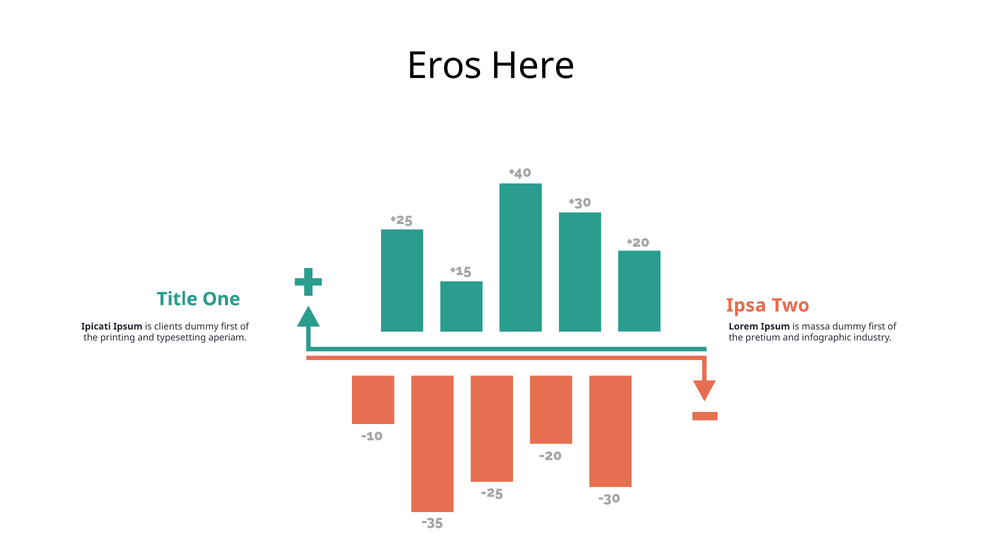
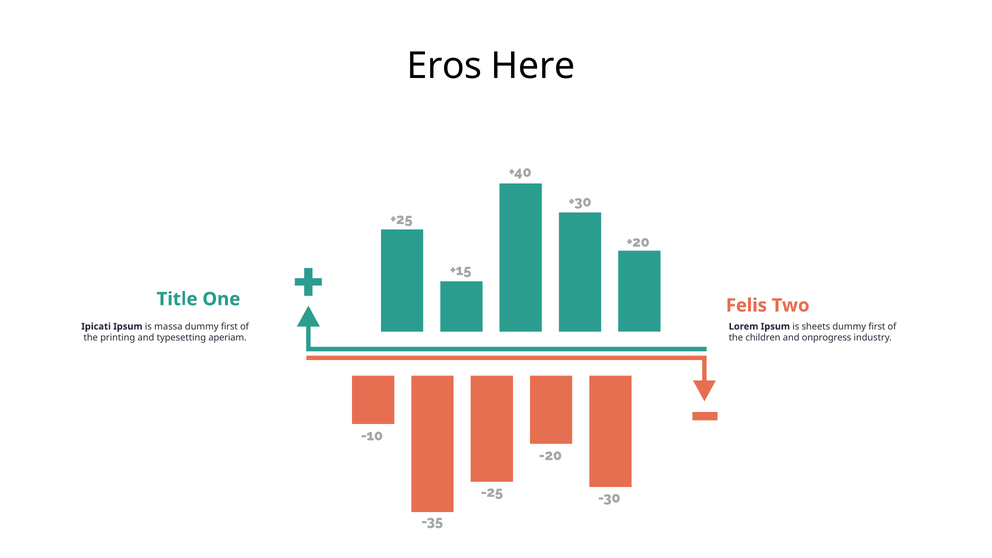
Ipsa: Ipsa -> Felis (746, 305)
clients: clients -> massa (168, 326)
massa: massa -> sheets (816, 326)
pretium: pretium -> children (763, 338)
infographic: infographic -> onprogress (827, 338)
